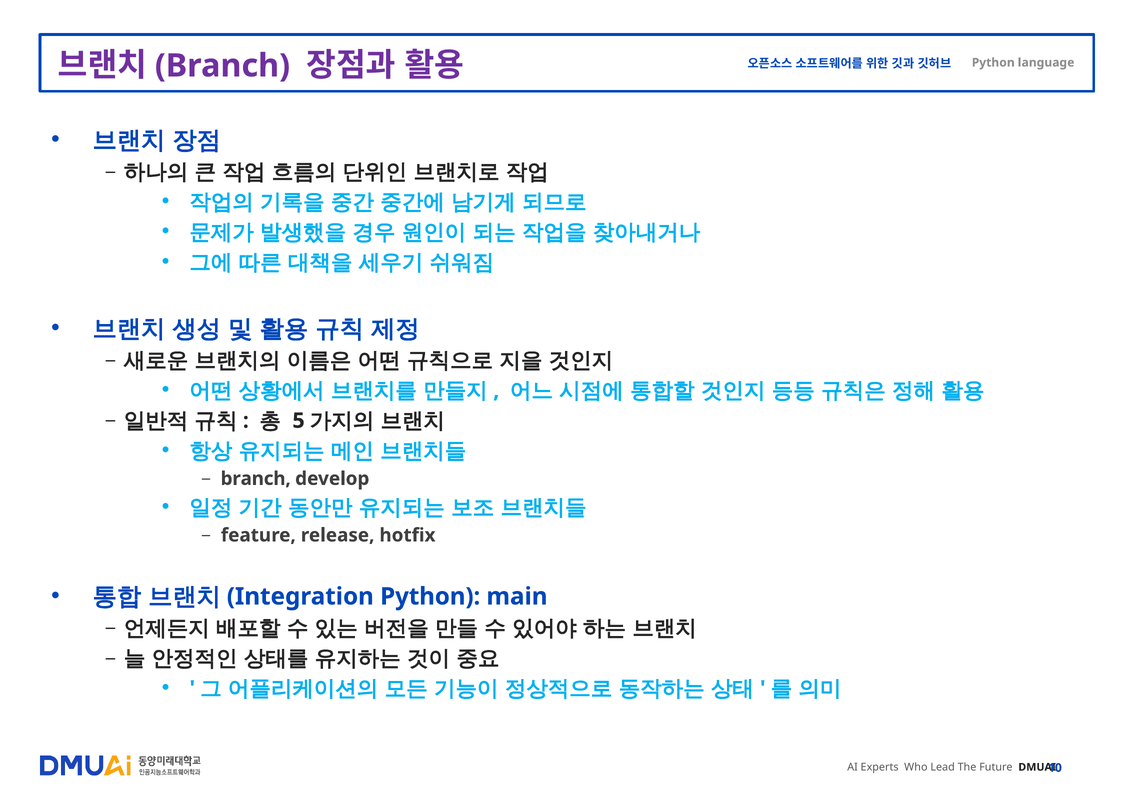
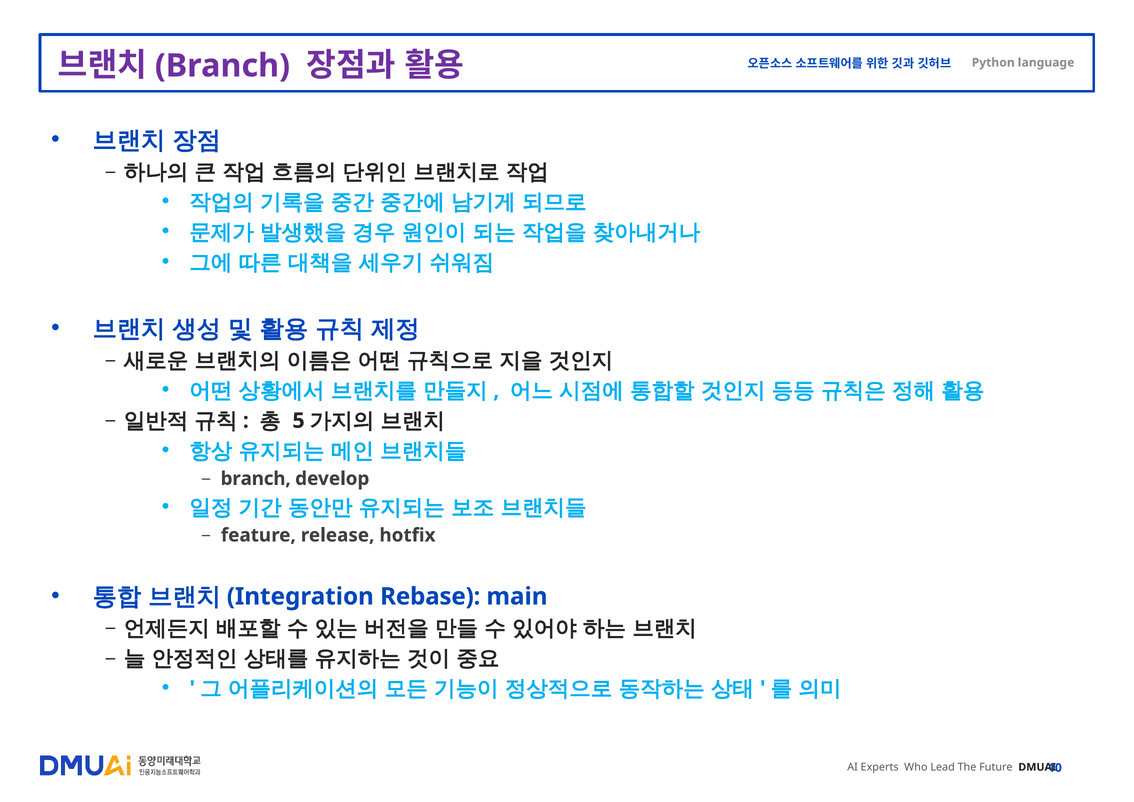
Python: Python -> Rebase (430, 596)
